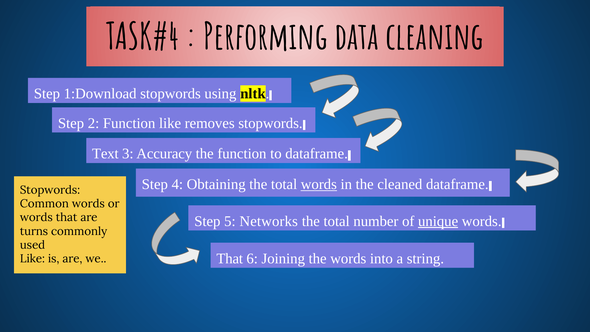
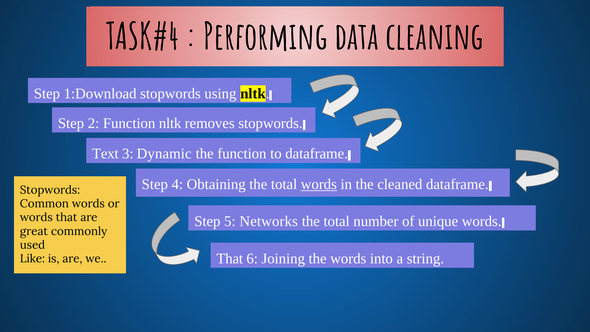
Function like: like -> nltk (170, 123)
Accuracy: Accuracy -> Dynamic (164, 154)
unique underline: present -> none (438, 221)
turns: turns -> great (34, 231)
